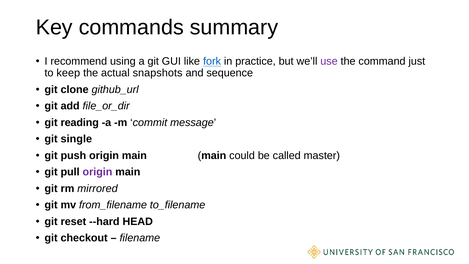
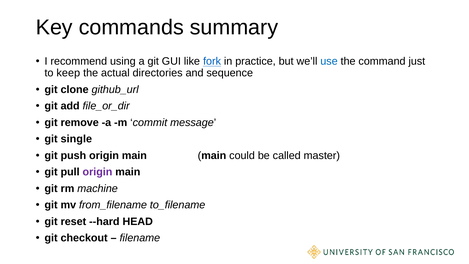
use colour: purple -> blue (329, 61)
snapshots: snapshots -> directories (158, 73)
reading: reading -> remove (80, 122)
mirrored: mirrored -> machine (98, 188)
